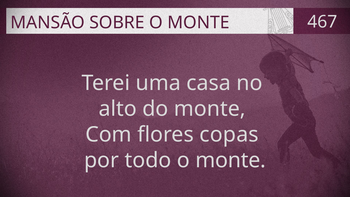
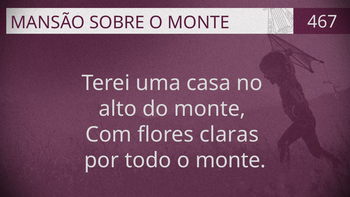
copas: copas -> claras (229, 134)
